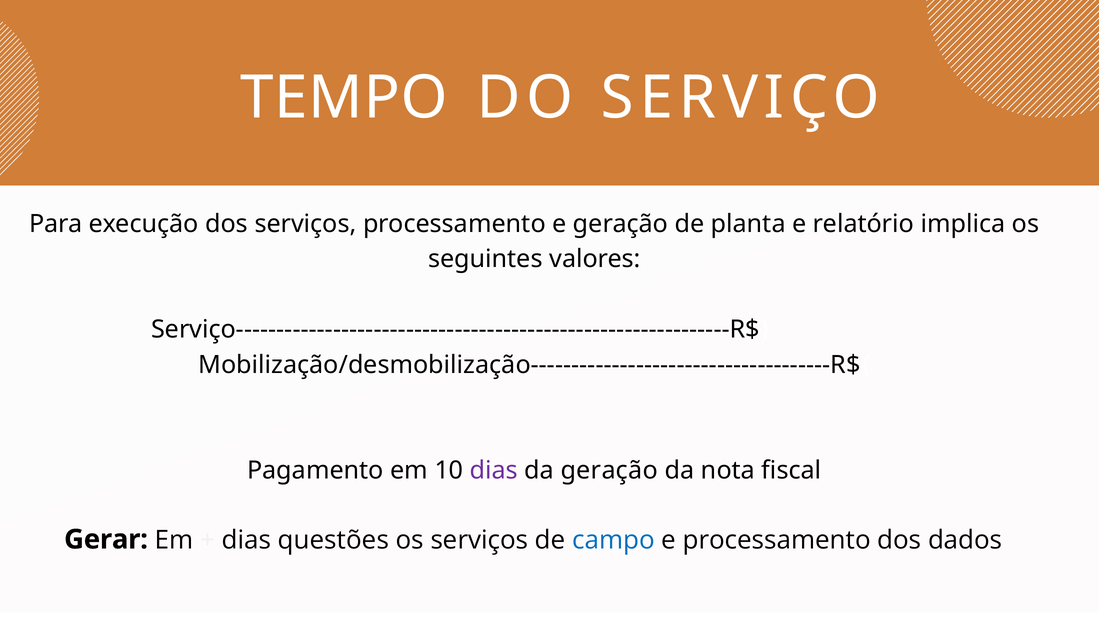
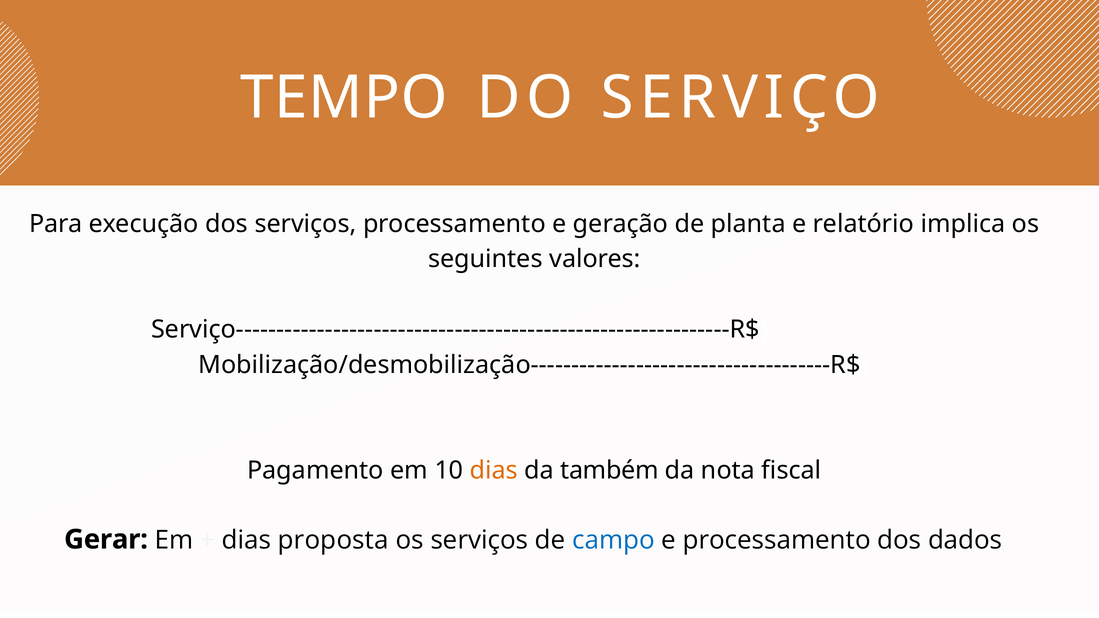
dias colour: purple -> orange (494, 471)
da geração: geração -> também (610, 471)
questões: questões -> proposta (333, 540)
